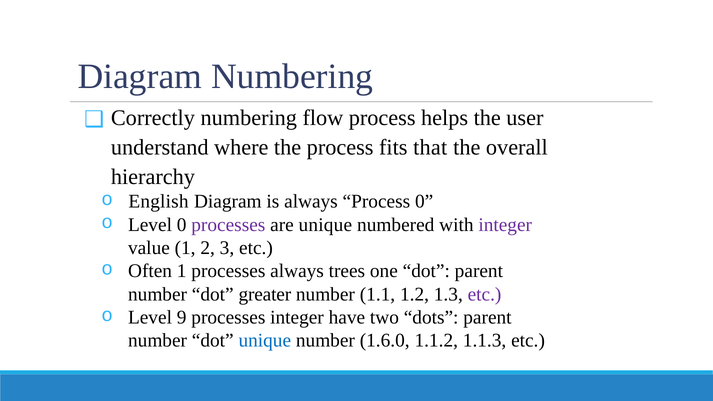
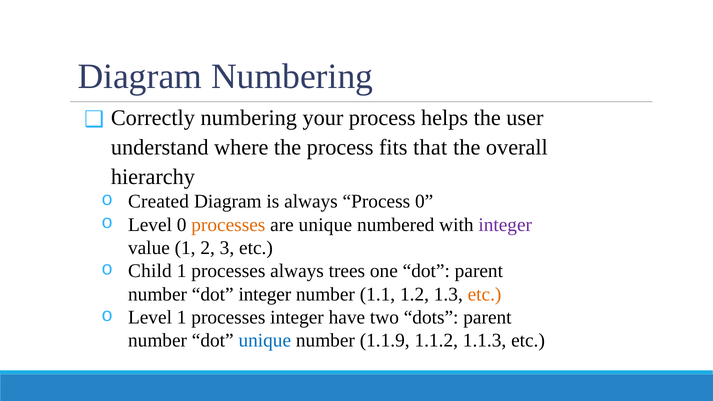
flow: flow -> your (323, 118)
English: English -> Created (159, 202)
processes colour: purple -> orange (228, 225)
Often: Often -> Child (150, 271)
dot greater: greater -> integer (265, 294)
etc colour: purple -> orange (485, 294)
Level 9: 9 -> 1 (182, 317)
1.6.0: 1.6.0 -> 1.1.9 (385, 340)
